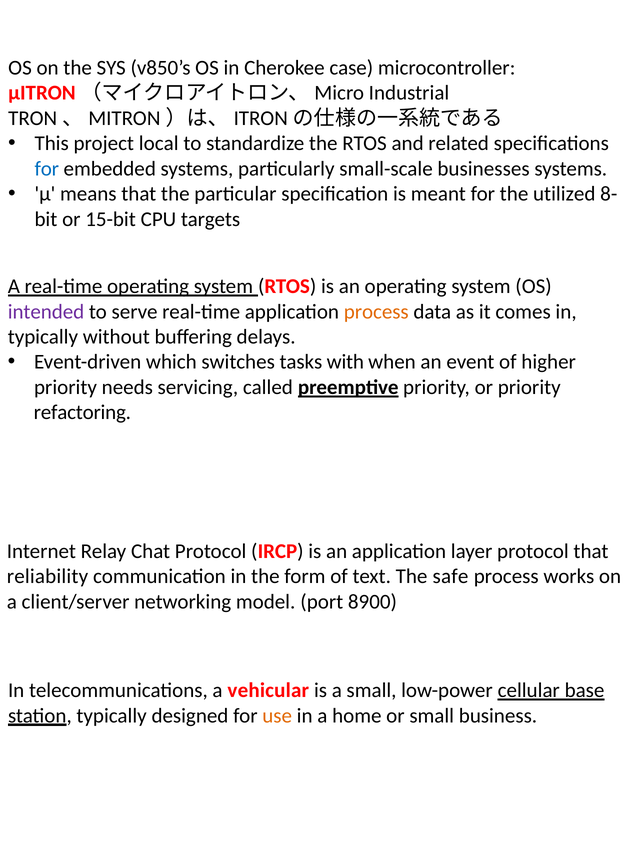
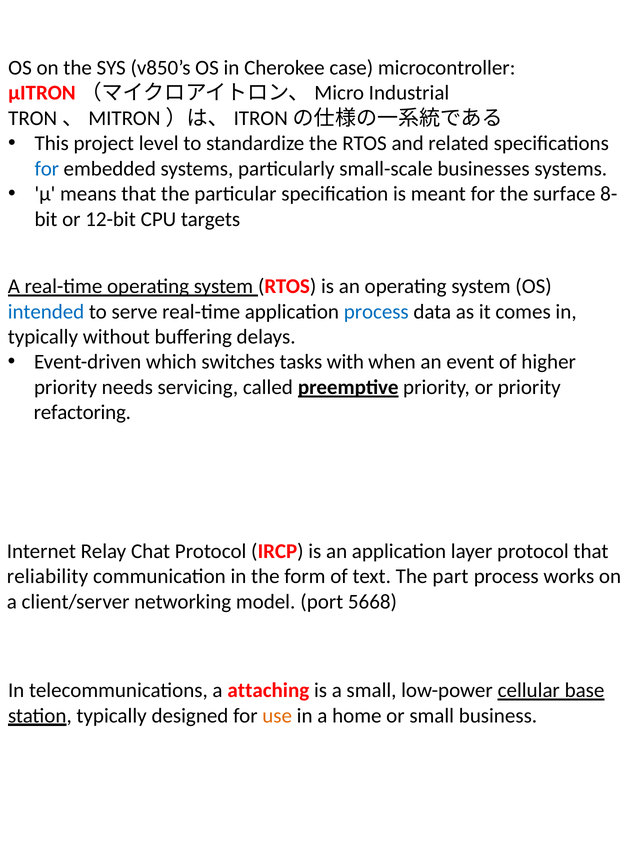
local: local -> level (159, 144)
utilized: utilized -> surface (564, 194)
15-bit: 15-bit -> 12-bit (111, 219)
intended colour: purple -> blue (46, 312)
process colour: orange -> blue (376, 312)
safe: safe -> part (450, 577)
8900: 8900 -> 5668 (372, 602)
vehicular: vehicular -> attaching (268, 691)
